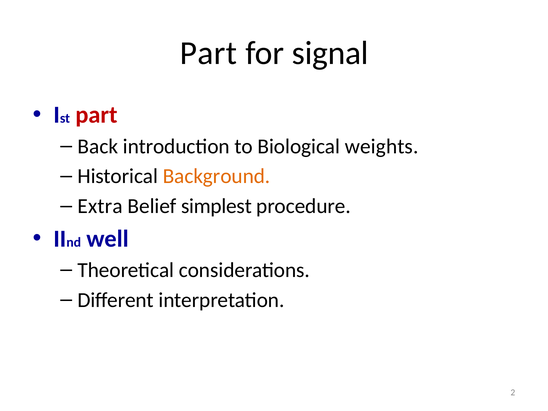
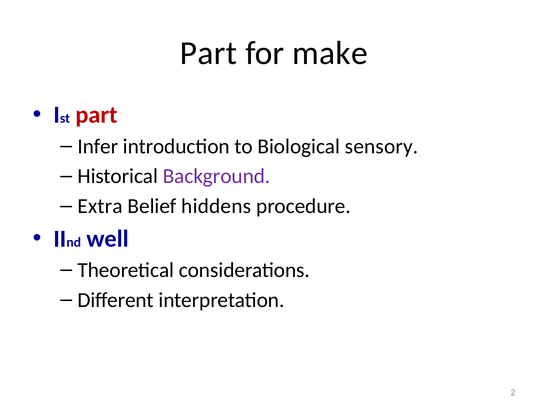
signal: signal -> make (330, 53)
Back: Back -> Infer (98, 146)
weights: weights -> sensory (382, 146)
Background colour: orange -> purple (217, 176)
simplest: simplest -> hiddens (216, 206)
